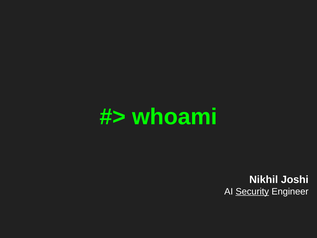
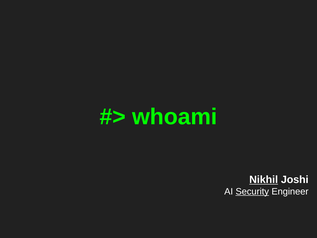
Nikhil underline: none -> present (264, 179)
